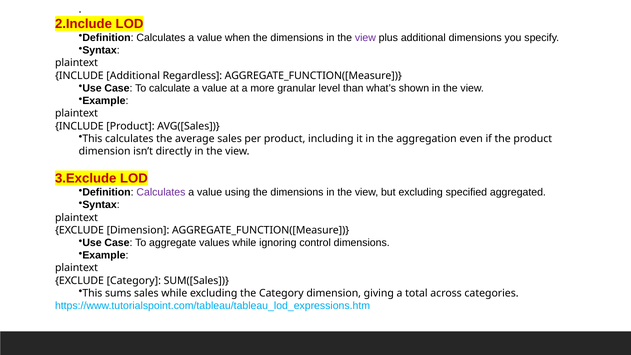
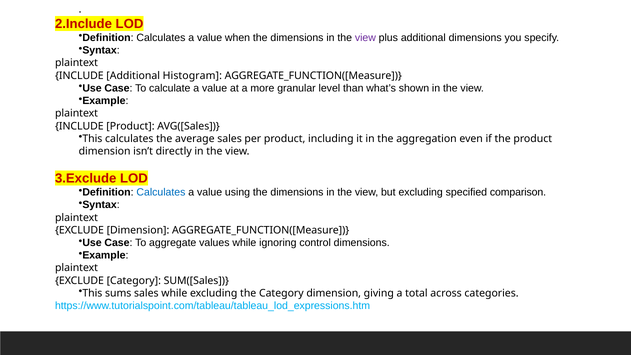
Regardless: Regardless -> Histogram (192, 76)
Calculates colour: purple -> blue (161, 192)
aggregated: aggregated -> comparison (518, 192)
